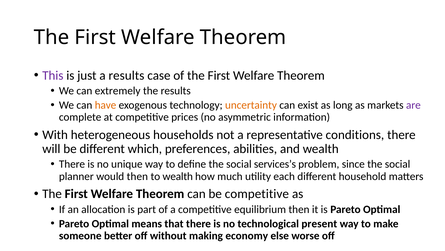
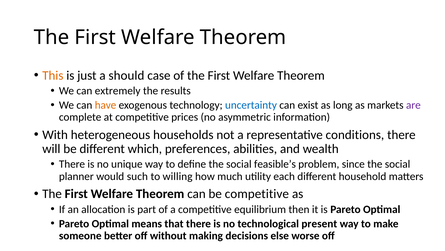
This colour: purple -> orange (53, 75)
a results: results -> should (126, 75)
uncertainty colour: orange -> blue (251, 105)
services’s: services’s -> feasible’s (275, 164)
would then: then -> such (137, 176)
to wealth: wealth -> willing (178, 176)
economy: economy -> decisions (247, 235)
